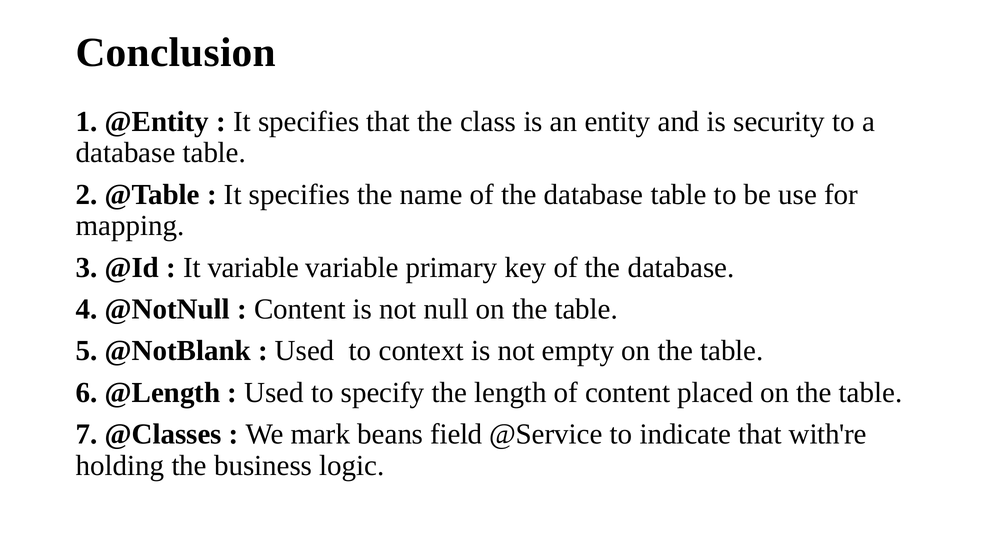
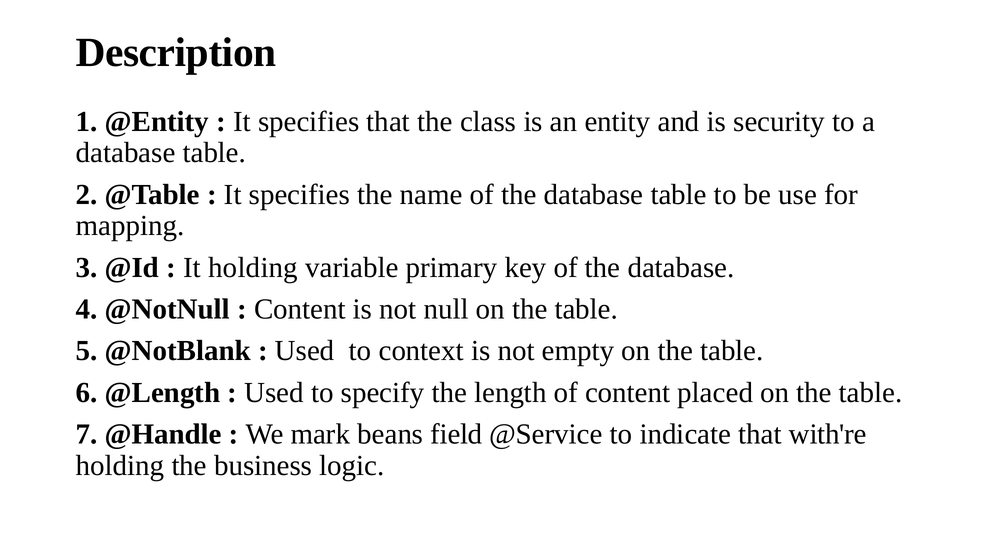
Conclusion: Conclusion -> Description (176, 52)
It variable: variable -> holding (253, 267)
@Classes: @Classes -> @Handle (163, 434)
